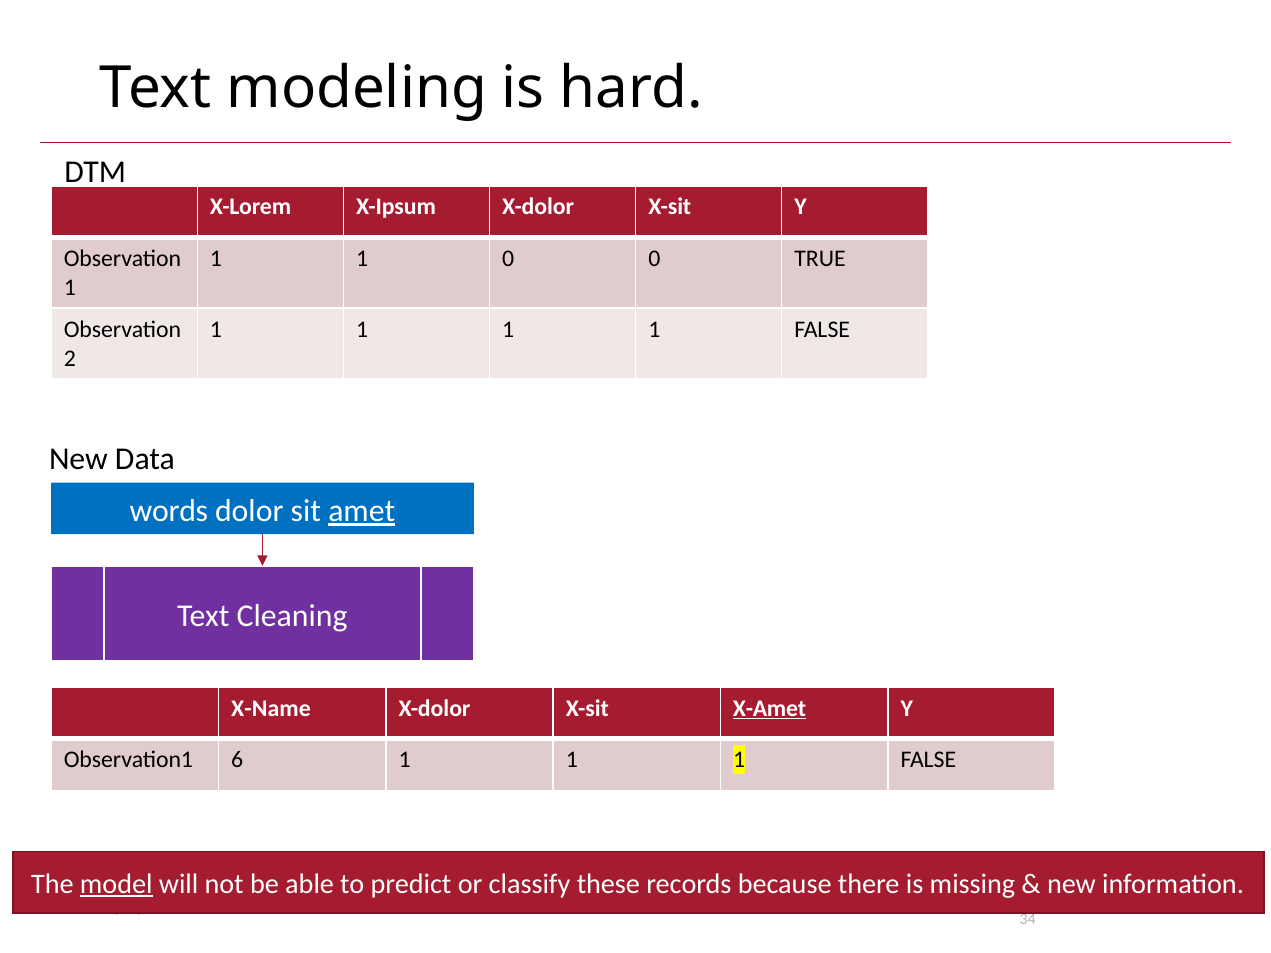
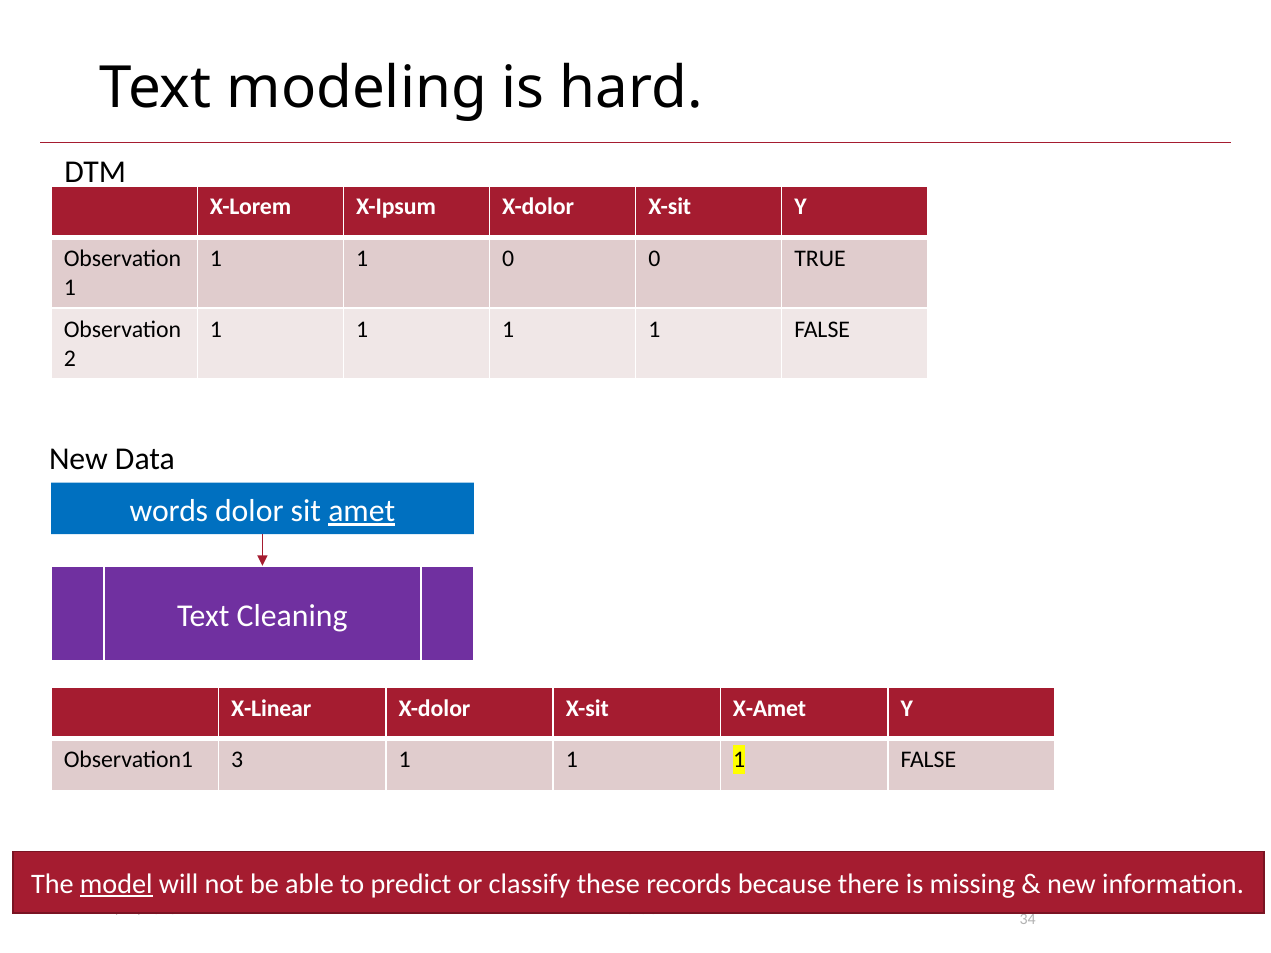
X-Name: X-Name -> X-Linear (271, 709)
X-Amet underline: present -> none (770, 709)
6: 6 -> 3 (237, 760)
